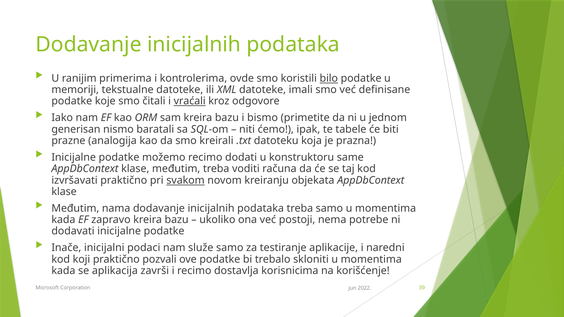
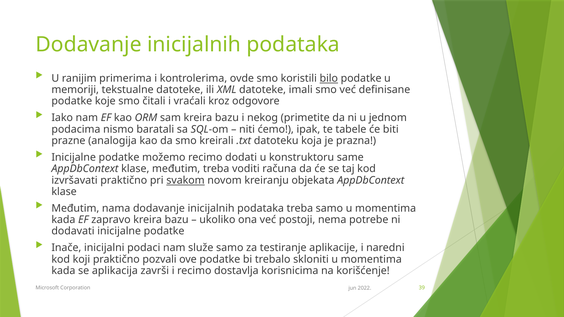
vraćali underline: present -> none (190, 101)
bismo: bismo -> nekog (263, 118)
generisan: generisan -> podacima (76, 129)
